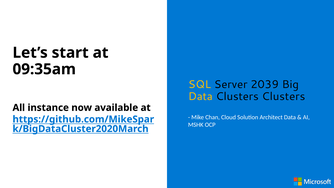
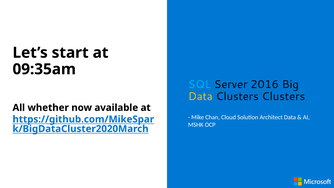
SQL colour: yellow -> light blue (200, 84)
2039: 2039 -> 2016 (265, 84)
instance: instance -> whether (48, 108)
